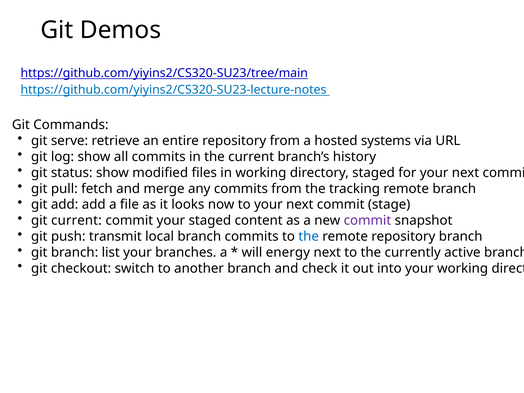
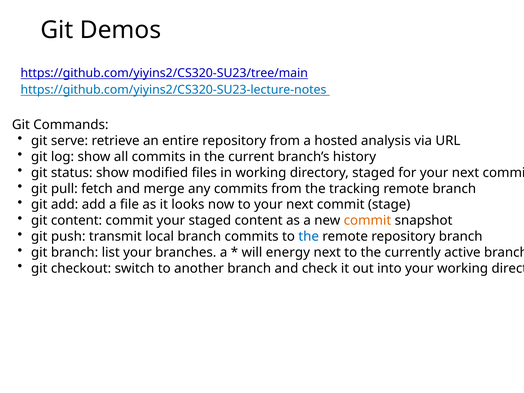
systems: systems -> analysis (386, 141)
git current: current -> content (77, 221)
commit colour: purple -> orange (367, 221)
